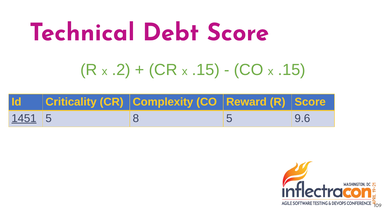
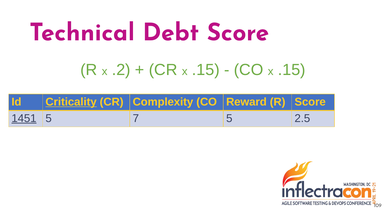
Criticality underline: none -> present (71, 102)
8: 8 -> 7 (136, 118)
9.6: 9.6 -> 2.5 (302, 118)
